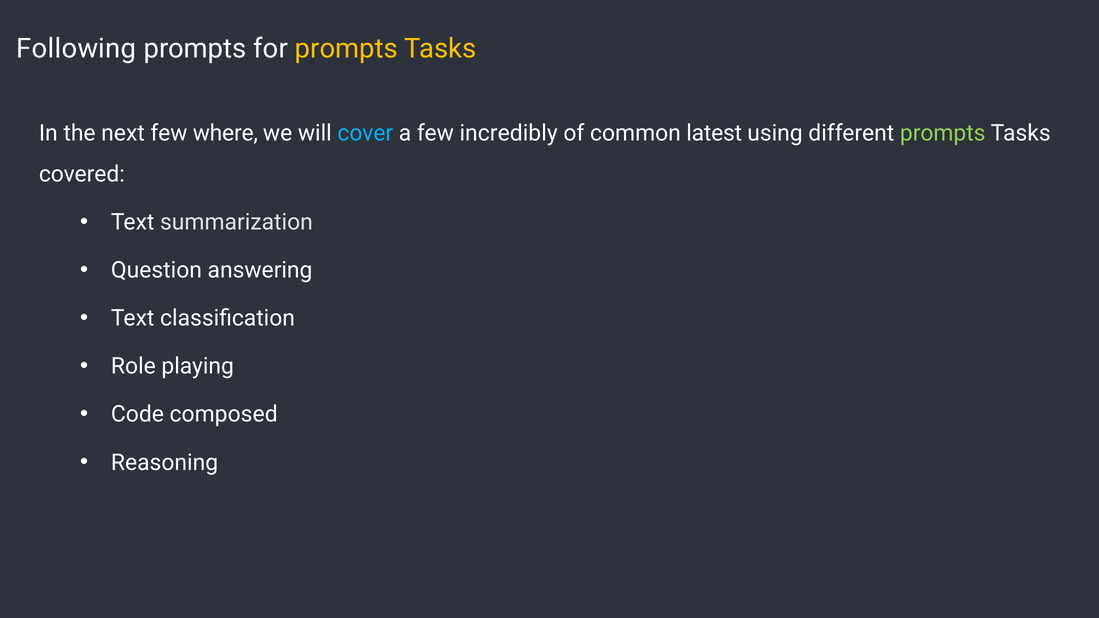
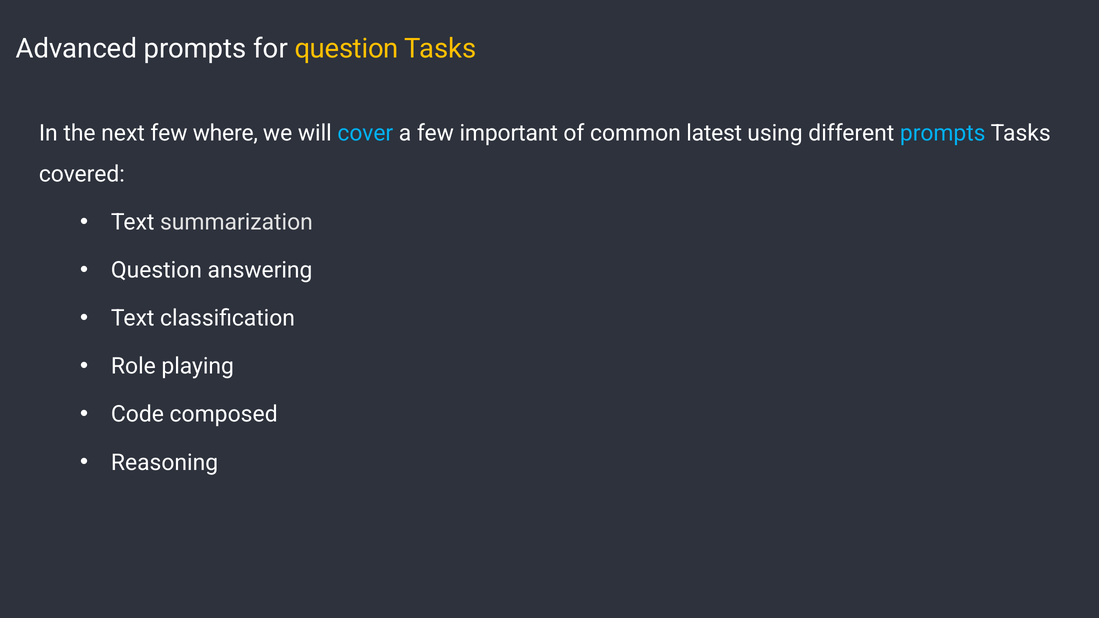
Following: Following -> Advanced (76, 49)
for prompts: prompts -> question (347, 49)
incredibly: incredibly -> important (509, 133)
prompts colour: light green -> light blue (943, 133)
